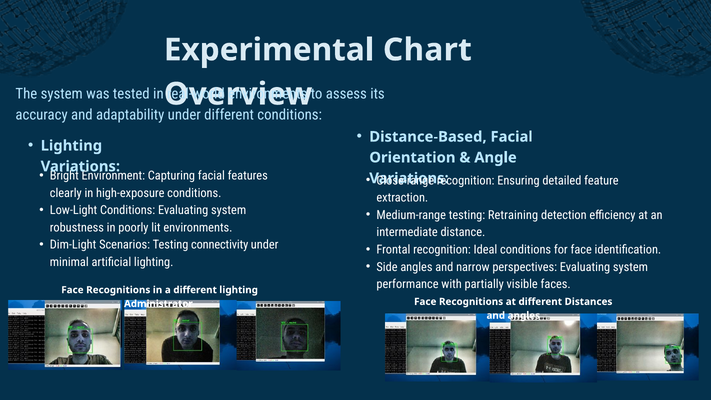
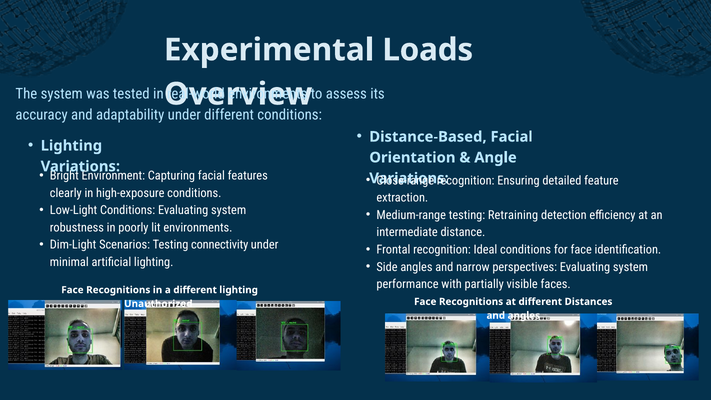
Chart: Chart -> Loads (428, 50)
Administrator: Administrator -> Unauthorized (158, 304)
